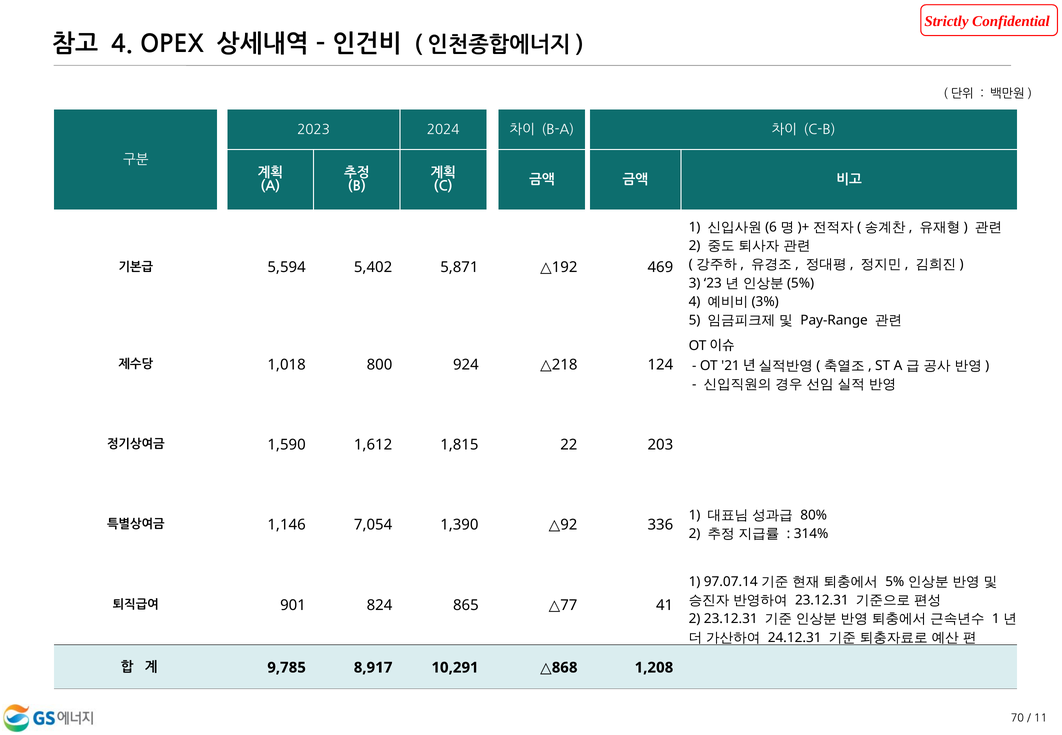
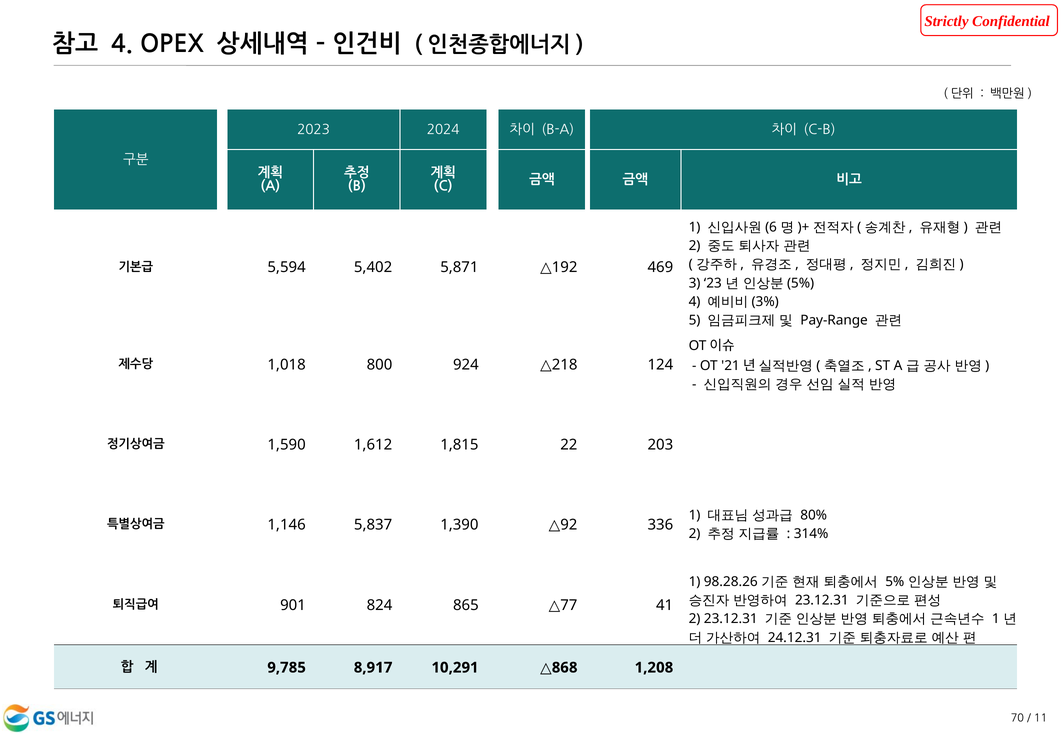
7,054: 7,054 -> 5,837 (373, 525)
97.07.14: 97.07.14 -> 98.28.26 (731, 582)
